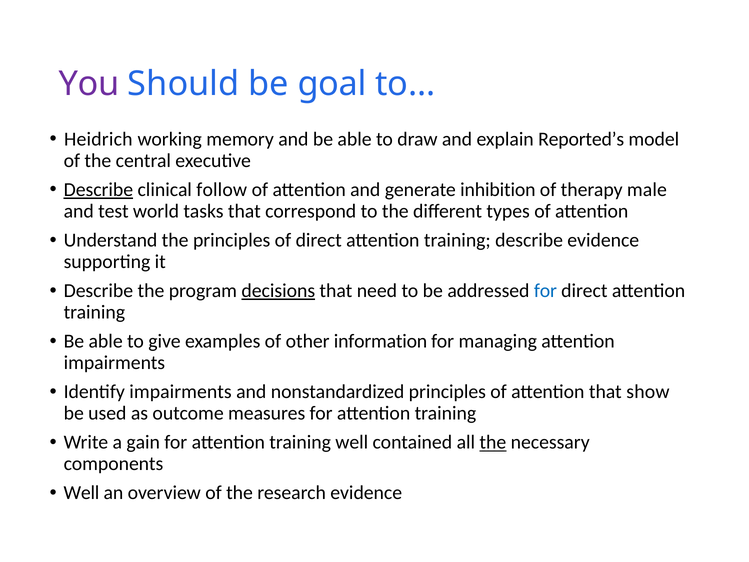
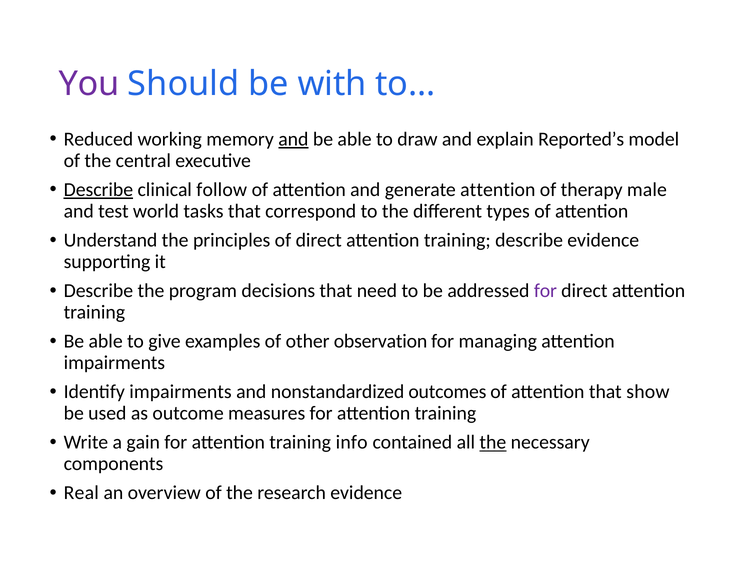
goal: goal -> with (332, 84)
Heidrich: Heidrich -> Reduced (98, 139)
and underline: none -> present (293, 139)
generate inhibition: inhibition -> attention (498, 190)
decisions underline: present -> none (278, 291)
for colour: blue -> purple (545, 291)
information: information -> observation (381, 341)
nonstandardized principles: principles -> outcomes (447, 392)
training well: well -> info (352, 442)
Well: Well -> Real (81, 493)
